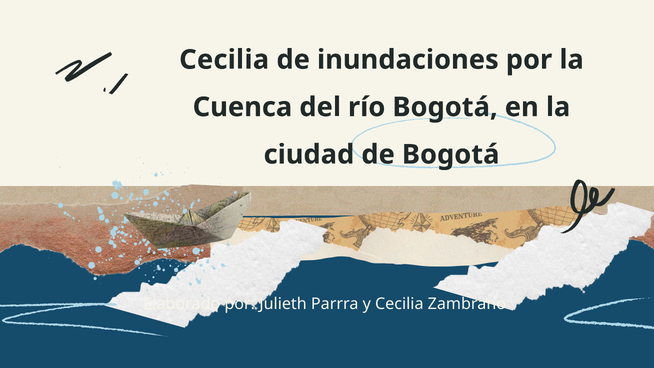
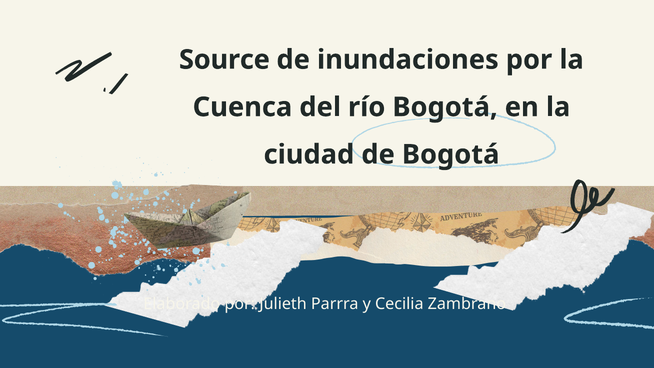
Cecilia: Cecilia -> Source (224, 60)
